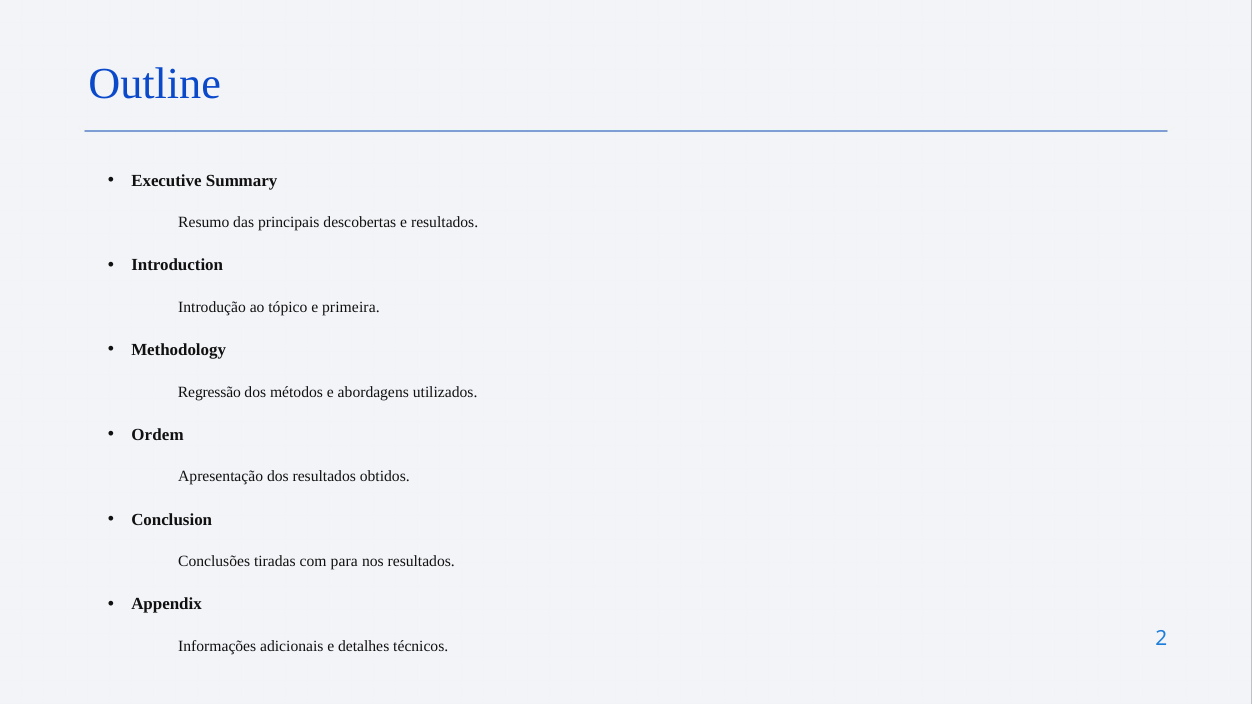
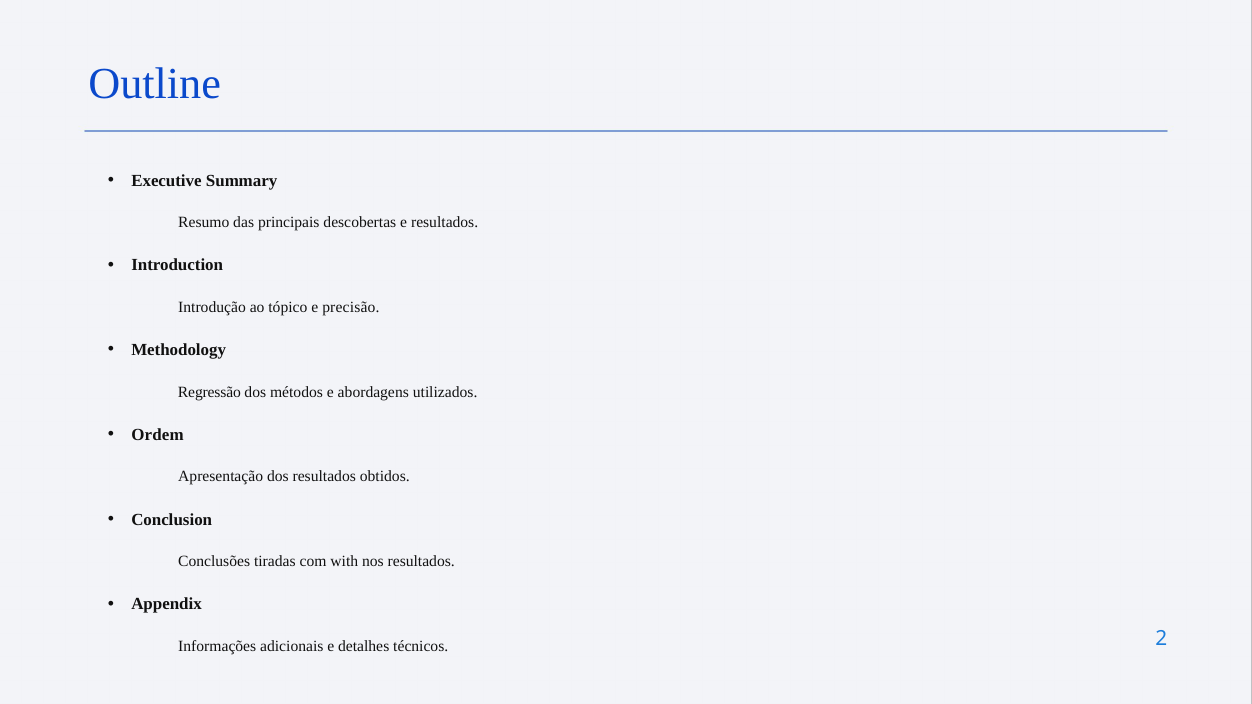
primeira: primeira -> precisão (351, 307)
para: para -> with (344, 562)
